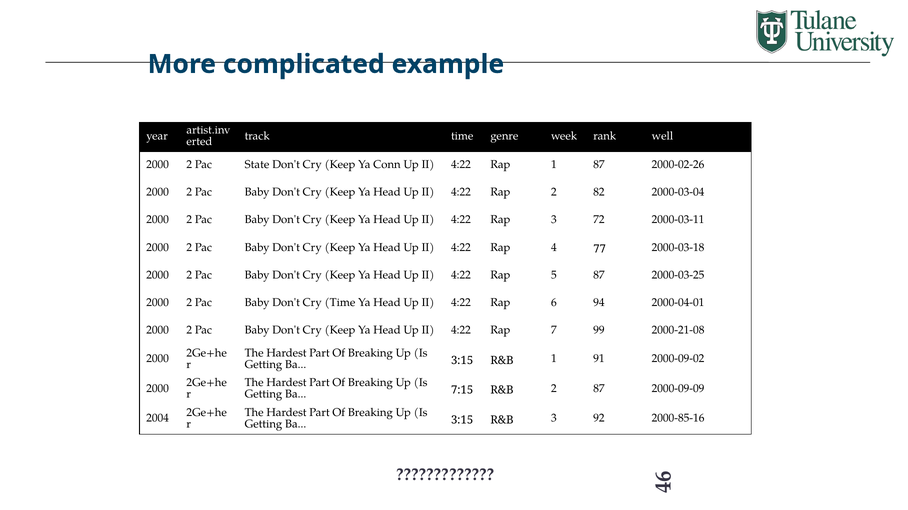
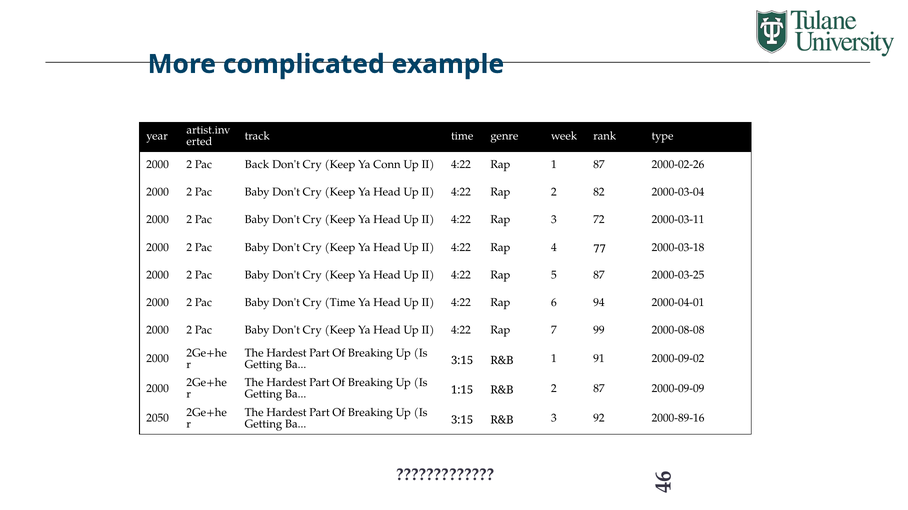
well: well -> type (663, 136)
State: State -> Back (257, 165)
2000-21-08: 2000-21-08 -> 2000-08-08 (678, 330)
7:15: 7:15 -> 1:15 (462, 391)
2004: 2004 -> 2050 (158, 419)
2000-85-16: 2000-85-16 -> 2000-89-16 (678, 419)
